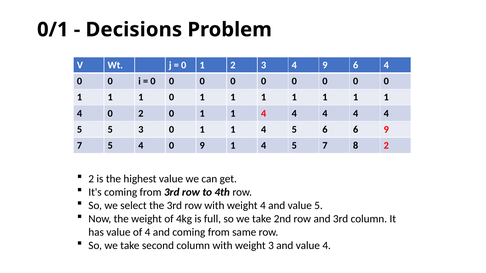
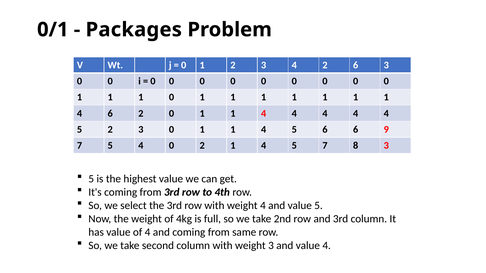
Decisions: Decisions -> Packages (134, 30)
4 9: 9 -> 2 (325, 65)
6 4: 4 -> 3 (386, 65)
0: 0 -> 6 (110, 114)
5 5: 5 -> 2 (110, 130)
0 9: 9 -> 2 (202, 146)
8 2: 2 -> 3 (386, 146)
2: 2 -> 5 (91, 179)
